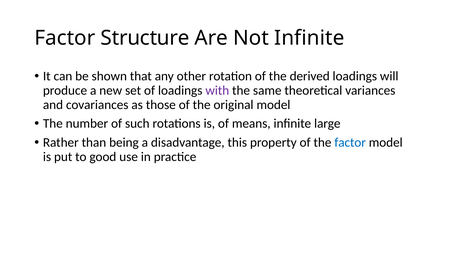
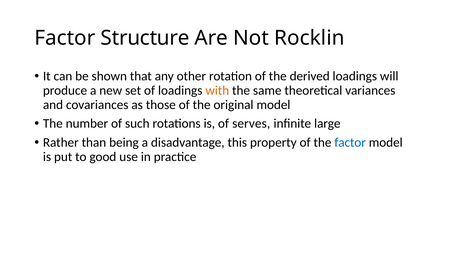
Not Infinite: Infinite -> Rocklin (309, 38)
with colour: purple -> orange (217, 91)
means: means -> serves (251, 124)
